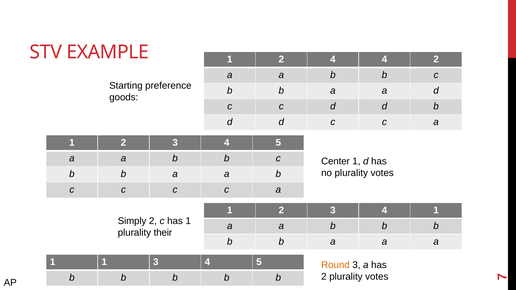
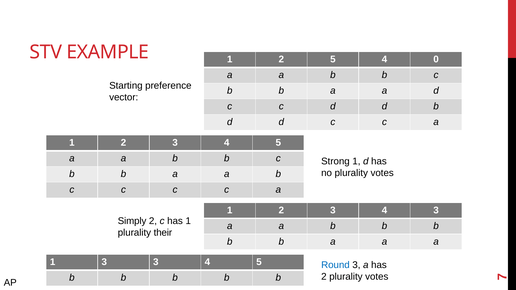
2 4: 4 -> 5 (333, 59)
4 2: 2 -> 0 (436, 59)
goods: goods -> vector (124, 97)
Center: Center -> Strong (335, 161)
4 1: 1 -> 3 (436, 210)
1 1: 1 -> 3 (104, 262)
Round colour: orange -> blue (335, 265)
